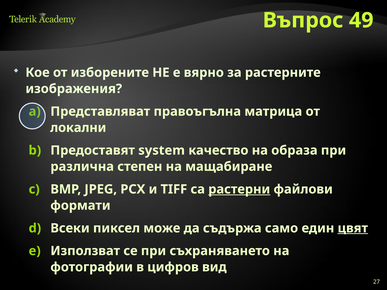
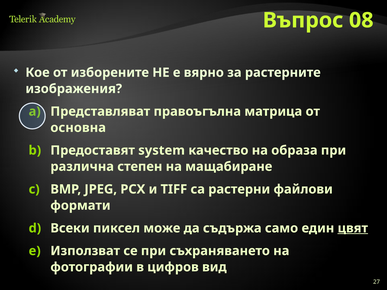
49: 49 -> 08 (361, 20)
локални: локални -> основна (78, 128)
растерни underline: present -> none (239, 189)
